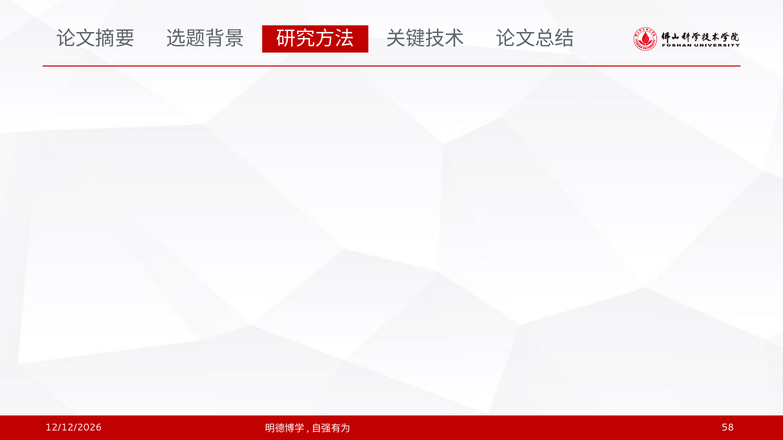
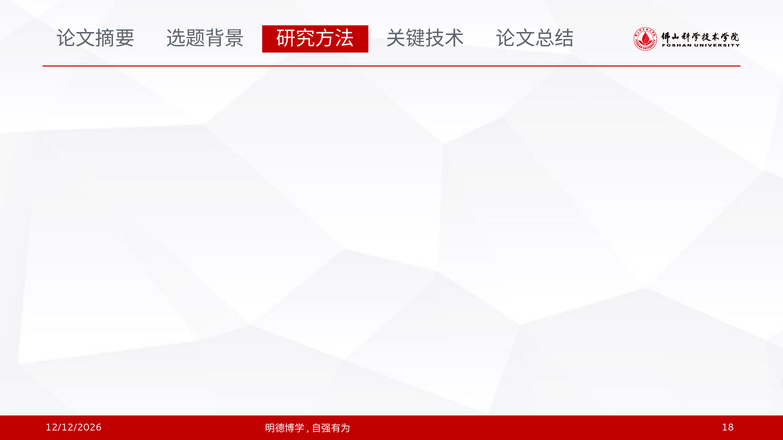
58: 58 -> 18 (728, 428)
